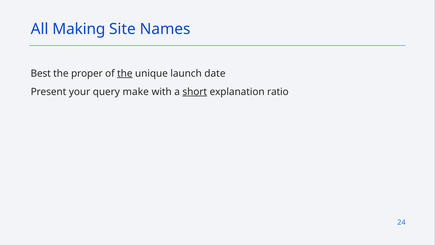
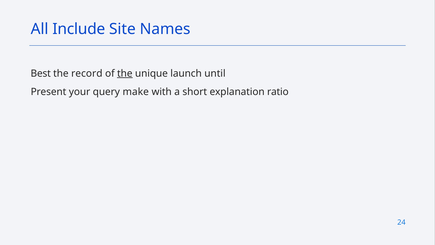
Making: Making -> Include (79, 29)
proper: proper -> record (87, 73)
date: date -> until (215, 73)
short underline: present -> none (195, 92)
